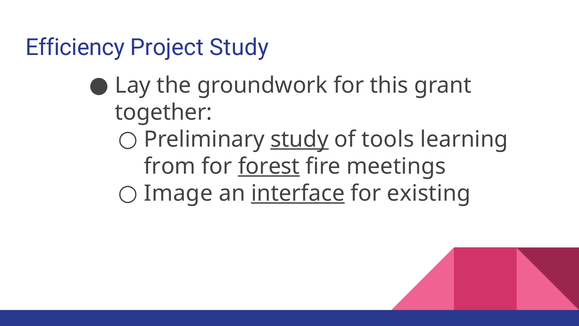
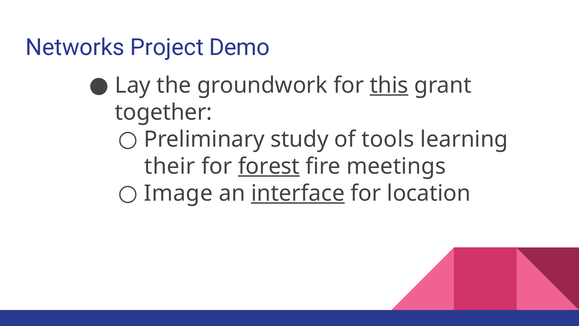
Efficiency: Efficiency -> Networks (75, 47)
Project Study: Study -> Demo (239, 47)
this underline: none -> present (389, 85)
study underline: present -> none (299, 139)
from: from -> their (170, 166)
existing: existing -> location (429, 193)
